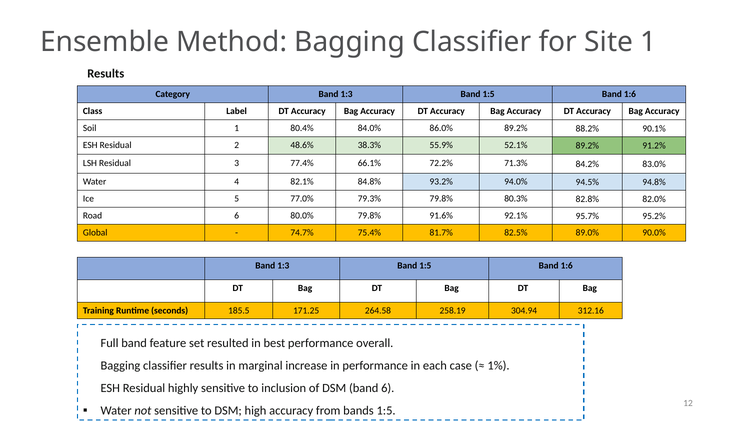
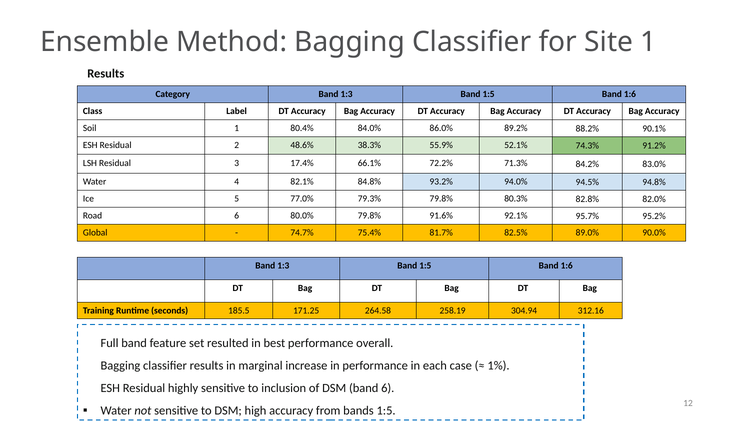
52.1% 89.2%: 89.2% -> 74.3% (587, 146)
77.4%: 77.4% -> 17.4% (302, 163)
